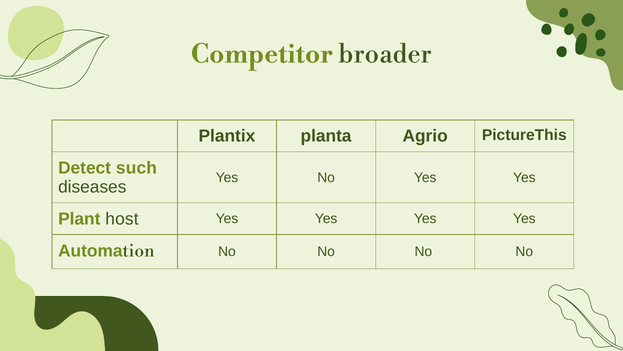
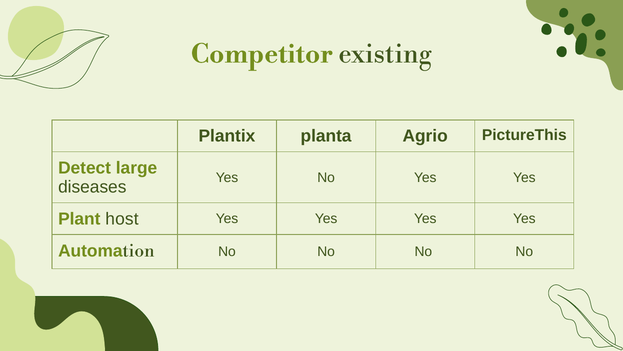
broader: broader -> existing (385, 54)
such: such -> large (137, 168)
